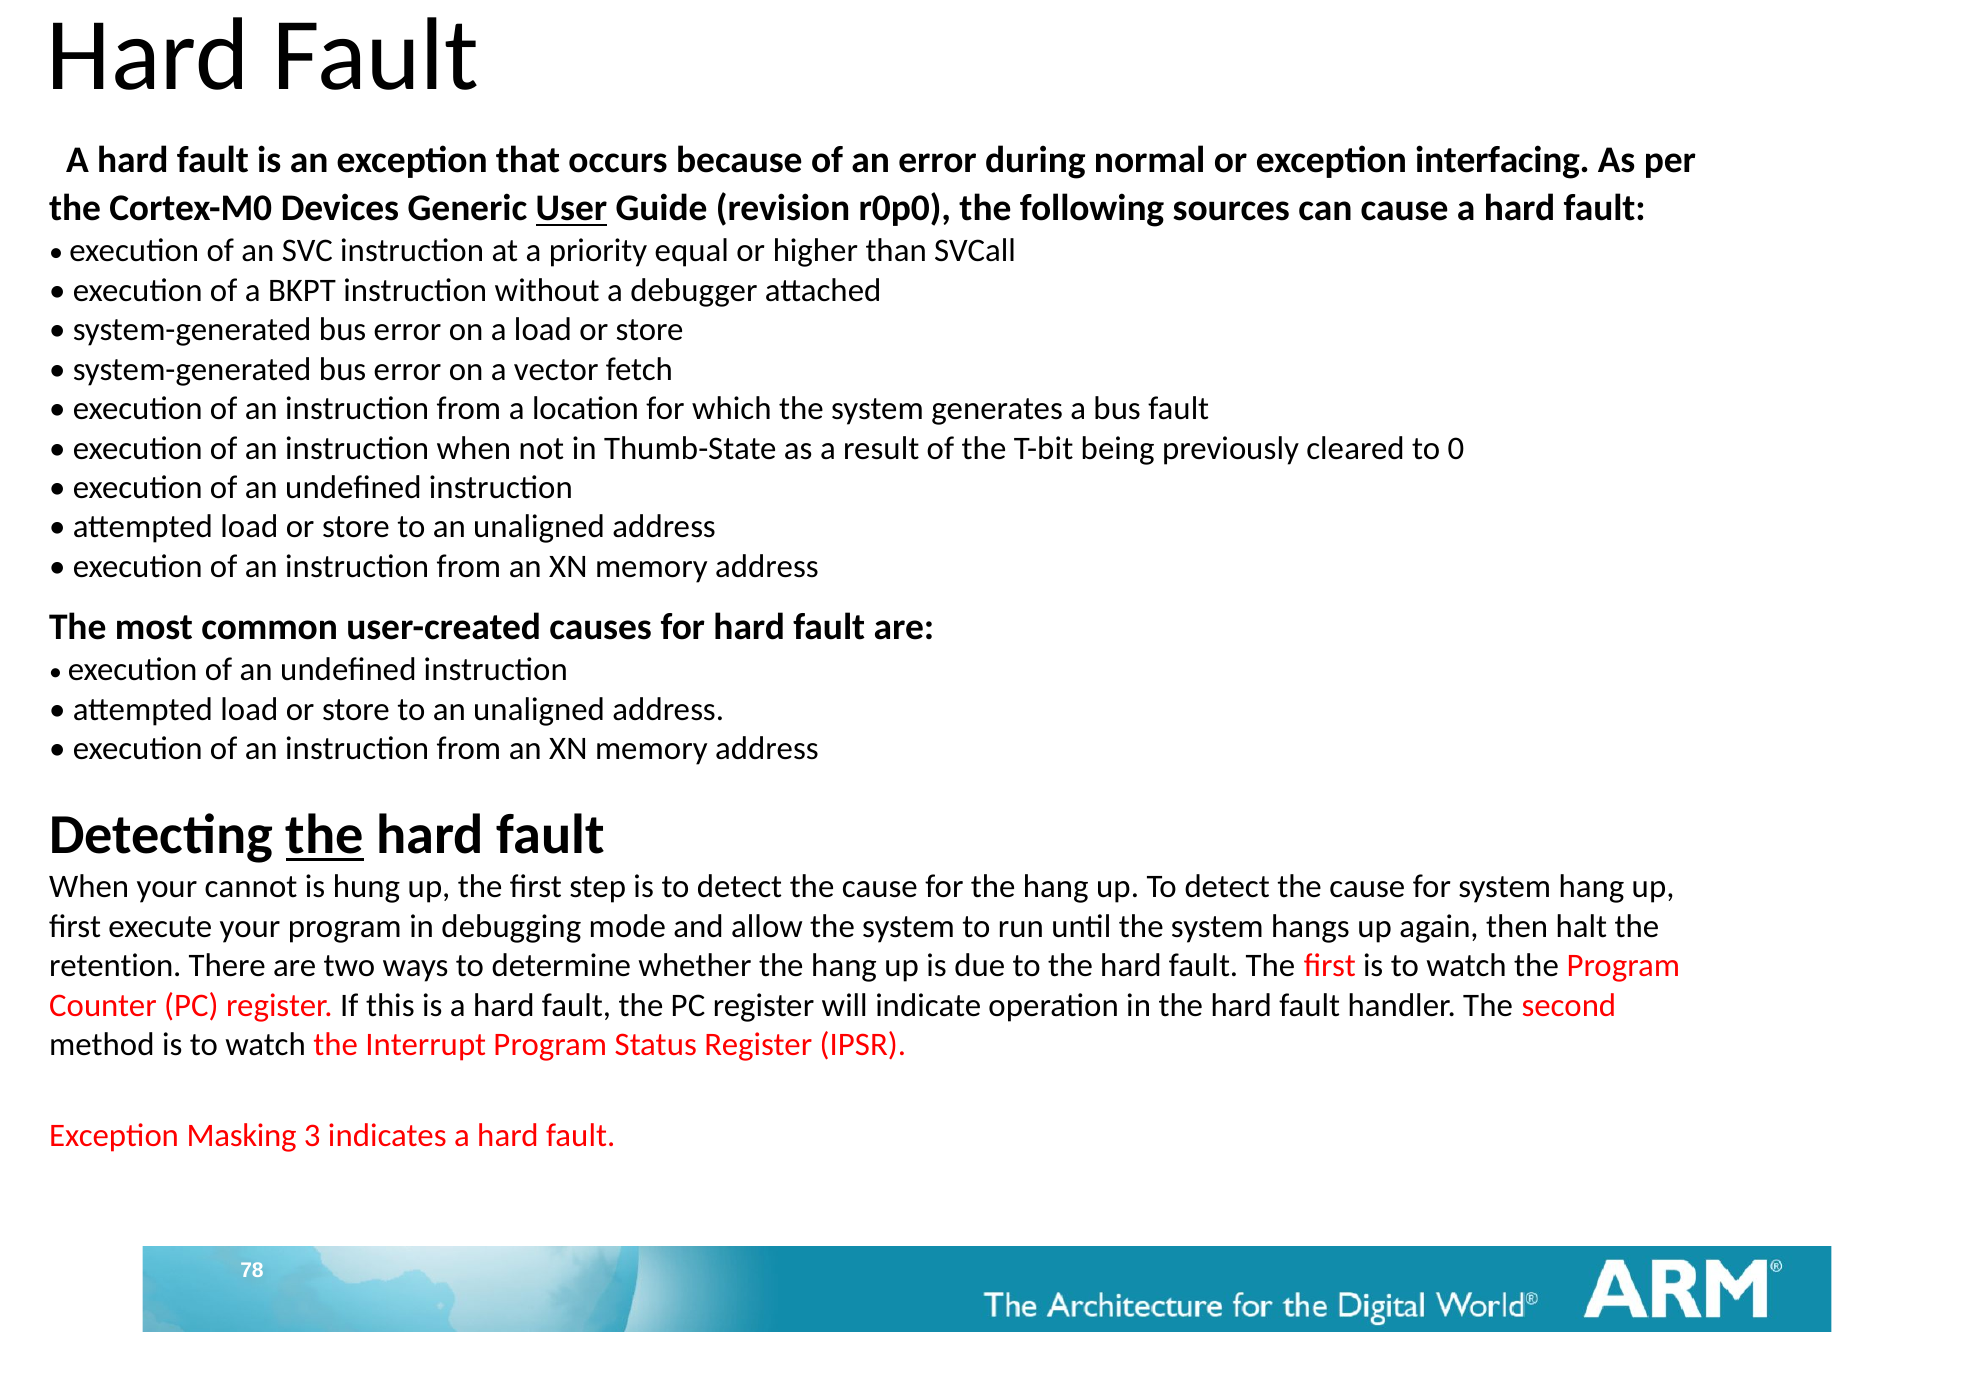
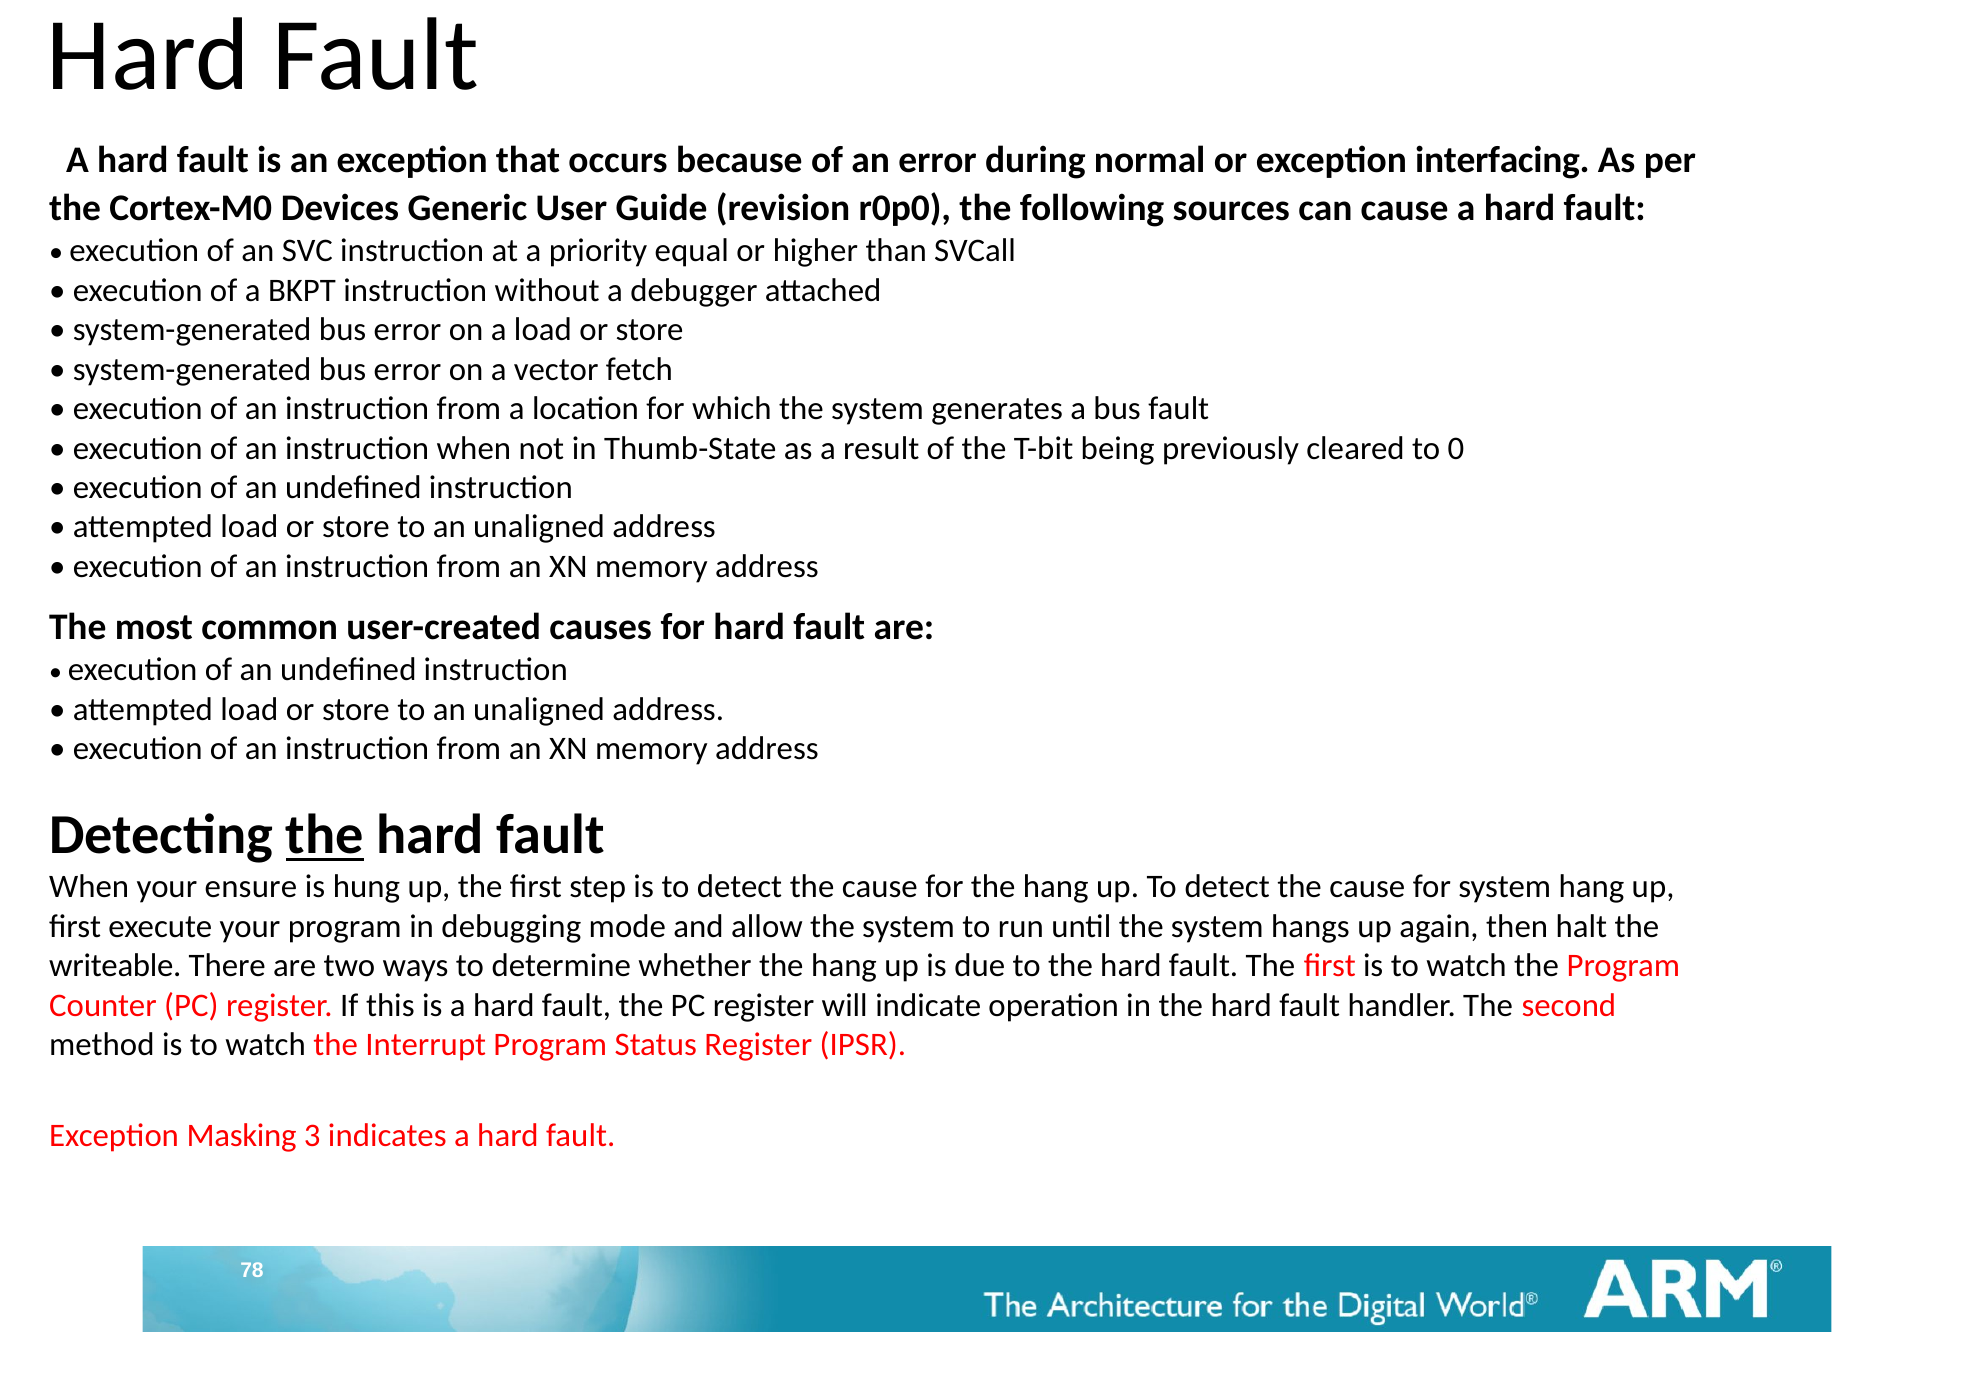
User underline: present -> none (571, 209)
cannot: cannot -> ensure (251, 887)
retention: retention -> writeable (115, 965)
